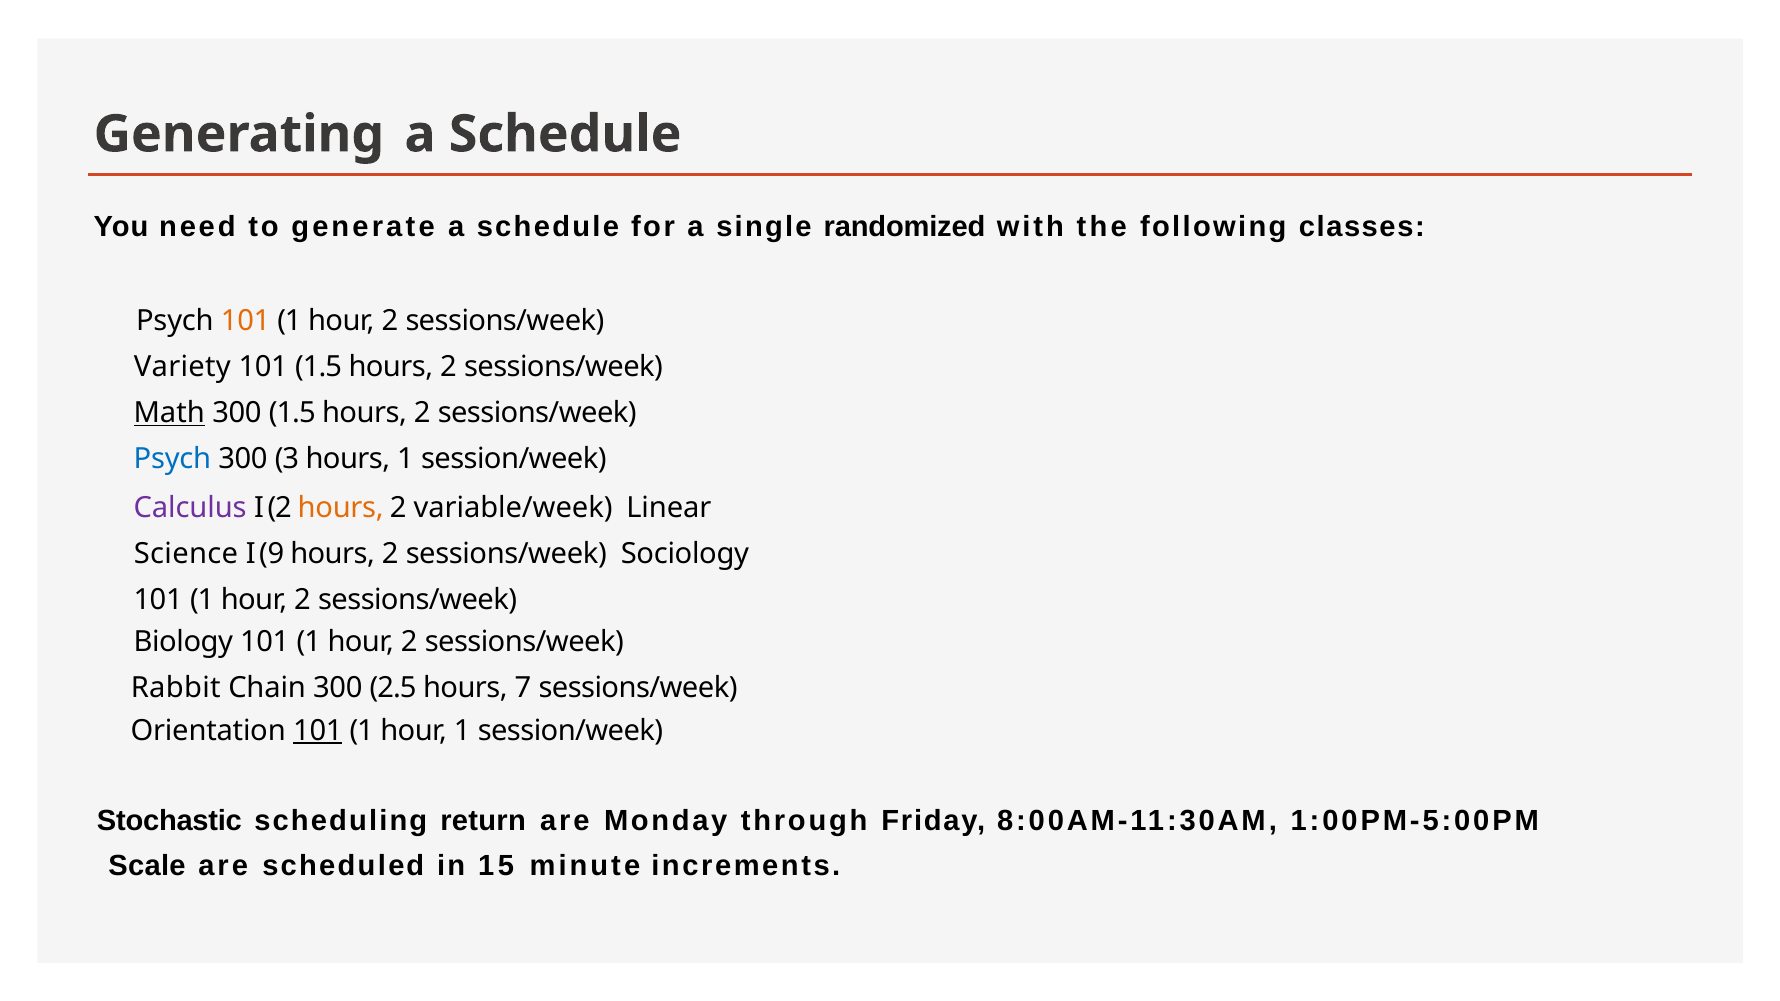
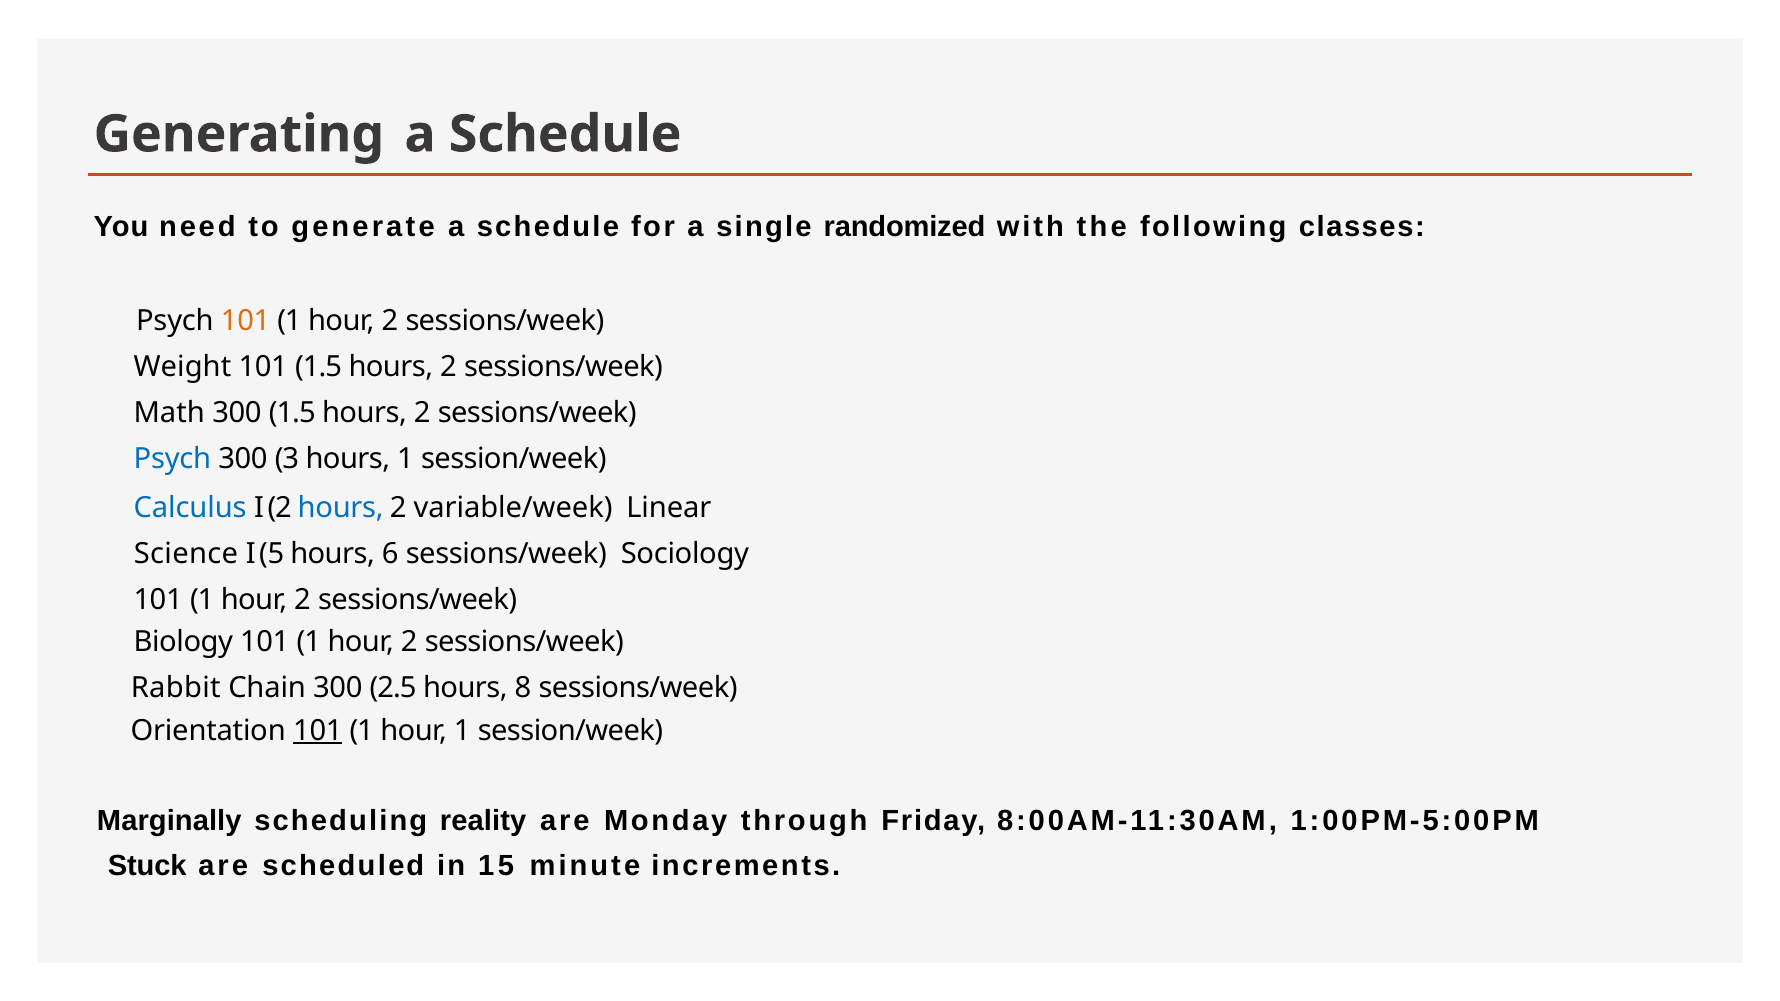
Variety: Variety -> Weight (182, 367)
Math underline: present -> none (169, 413)
Calculus colour: purple -> blue (190, 508)
hours colour: orange -> blue (341, 508)
9: 9 -> 5 (272, 554)
2: 2 -> 6 (390, 554)
7: 7 -> 8 (523, 688)
Stochastic: Stochastic -> Marginally (169, 821)
return: return -> reality (483, 821)
Scale: Scale -> Stuck (147, 867)
